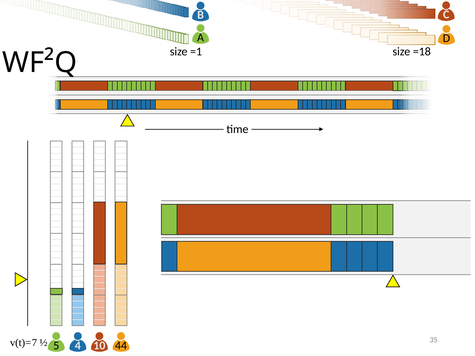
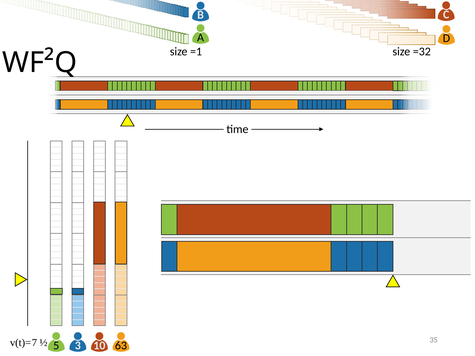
=18: =18 -> =32 (422, 52)
4: 4 -> 3 (78, 346)
44: 44 -> 63 (121, 346)
